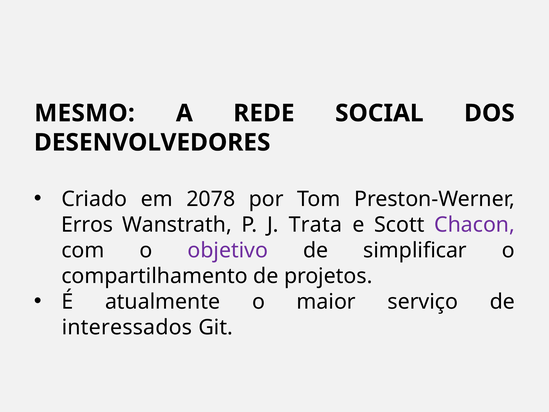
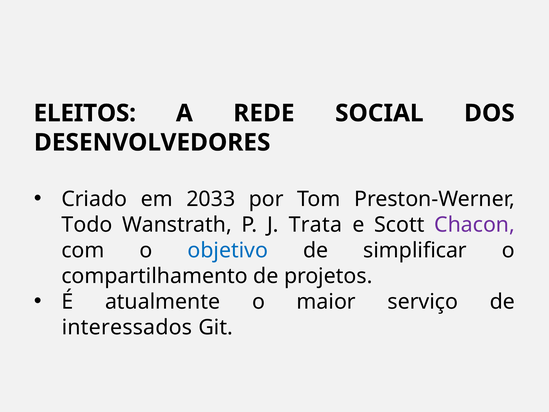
MESMO: MESMO -> ELEITOS (85, 113)
2078: 2078 -> 2033 (211, 199)
Erros: Erros -> Todo (87, 225)
objetivo colour: purple -> blue (228, 250)
